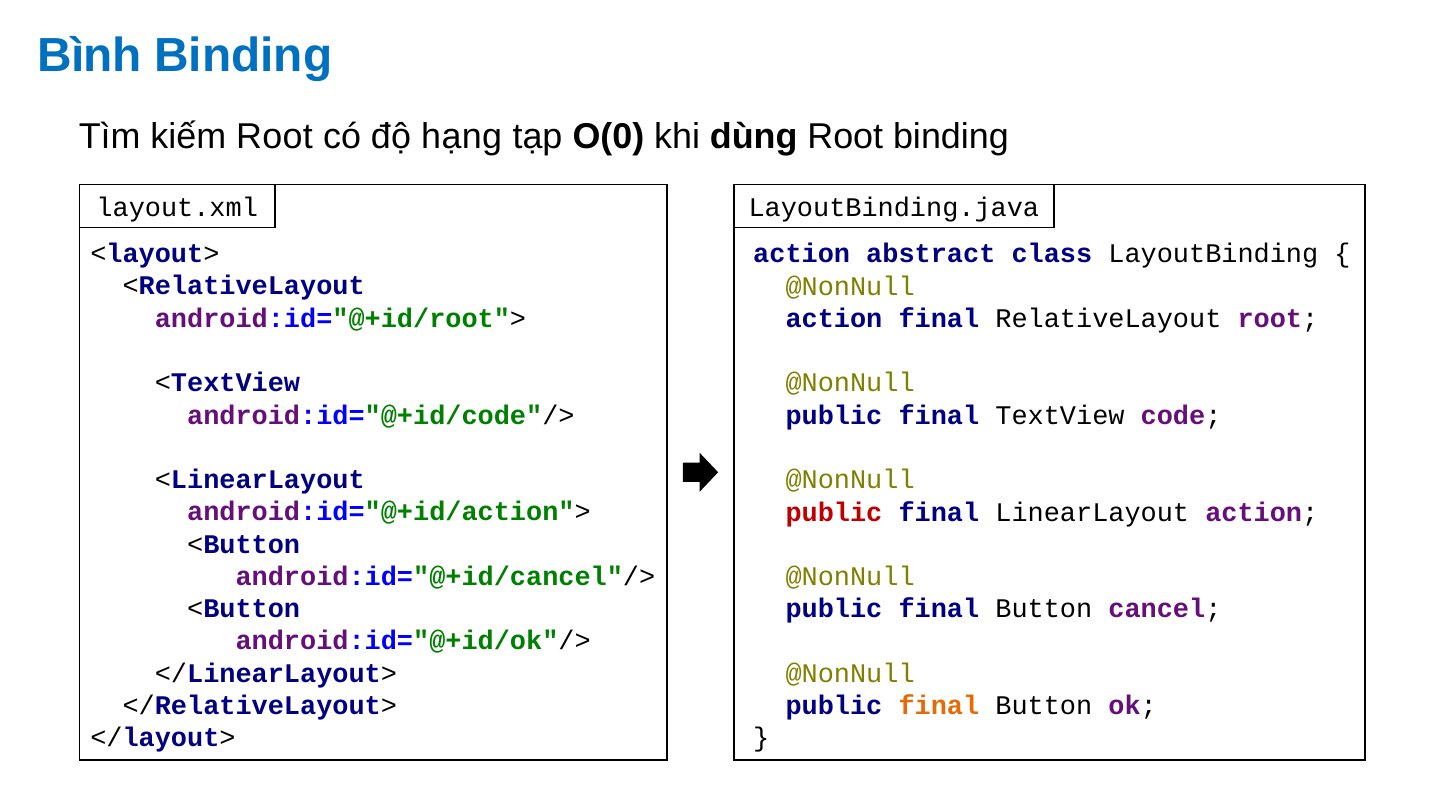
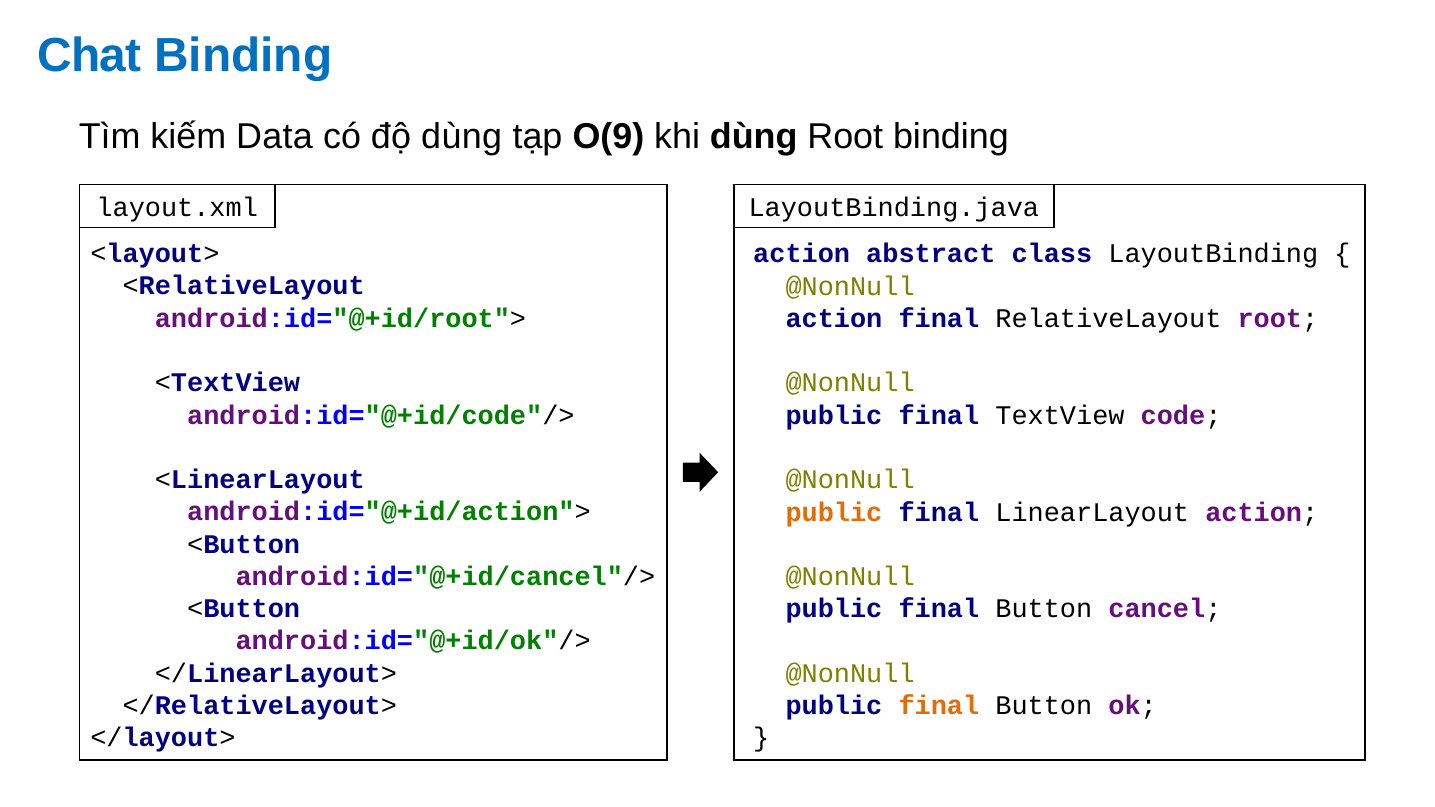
Bình: Bình -> Chat (89, 56)
kiếm Root: Root -> Data (274, 136)
độ hạng: hạng -> dùng (462, 136)
O(0: O(0 -> O(9 (608, 136)
public colour: red -> orange (834, 512)
